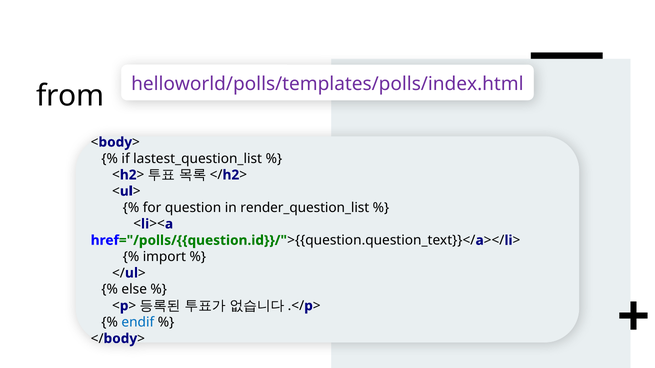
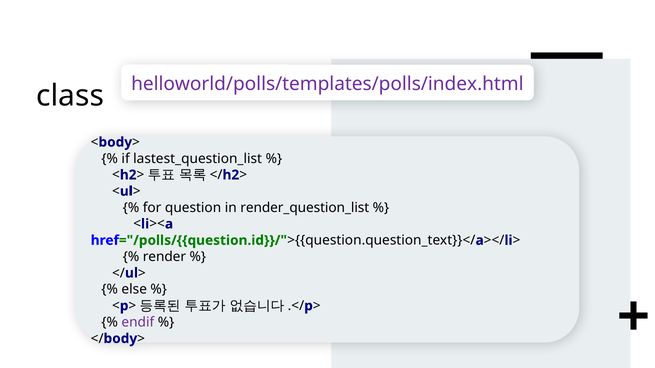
from: from -> class (70, 96)
import: import -> render (164, 257)
endif colour: blue -> purple (138, 323)
